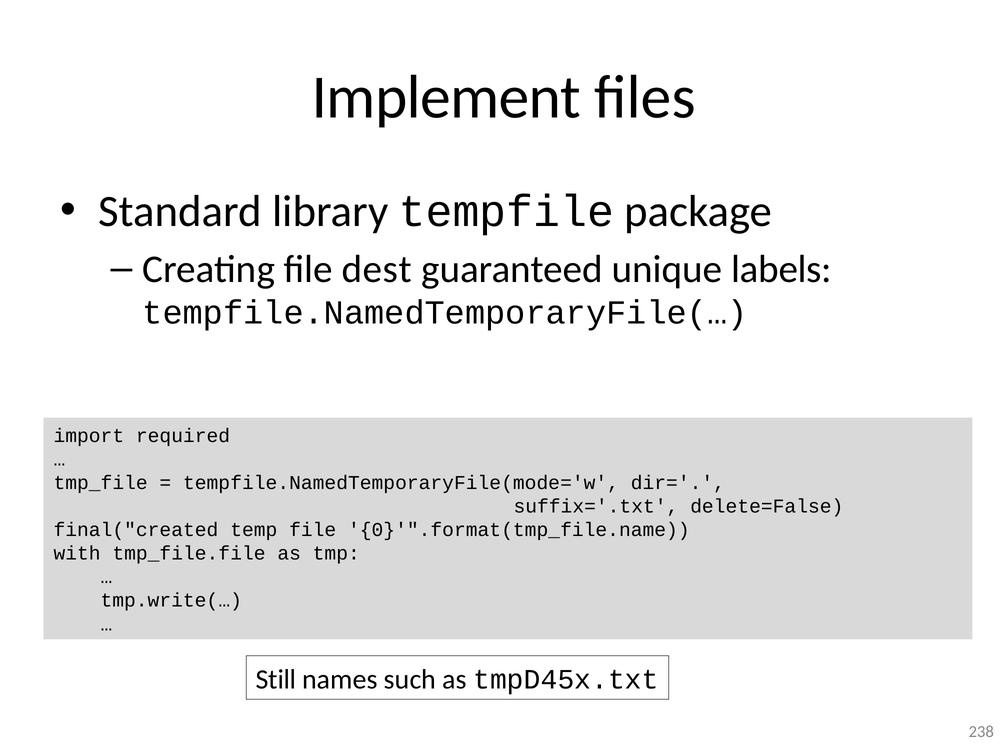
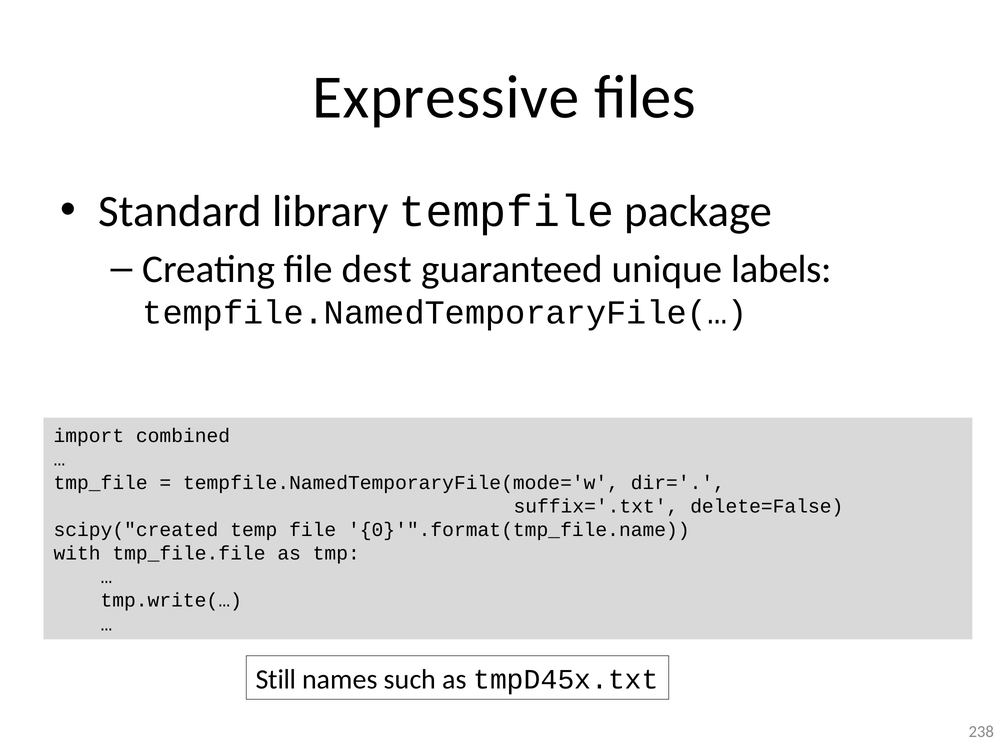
Implement: Implement -> Expressive (446, 98)
required: required -> combined (183, 436)
final("created: final("created -> scipy("created (136, 530)
